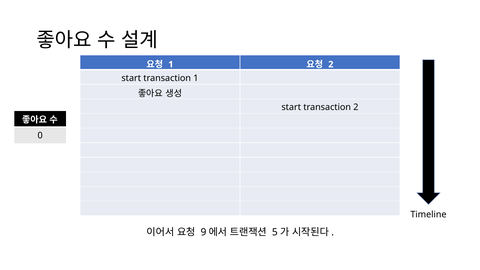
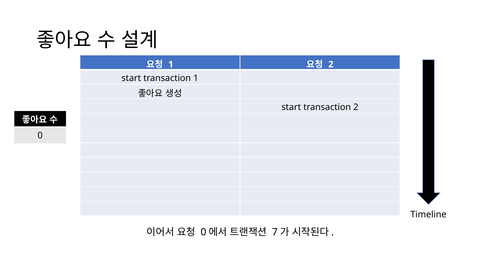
9: 9 -> 0 (203, 232)
5: 5 -> 7 (275, 232)
